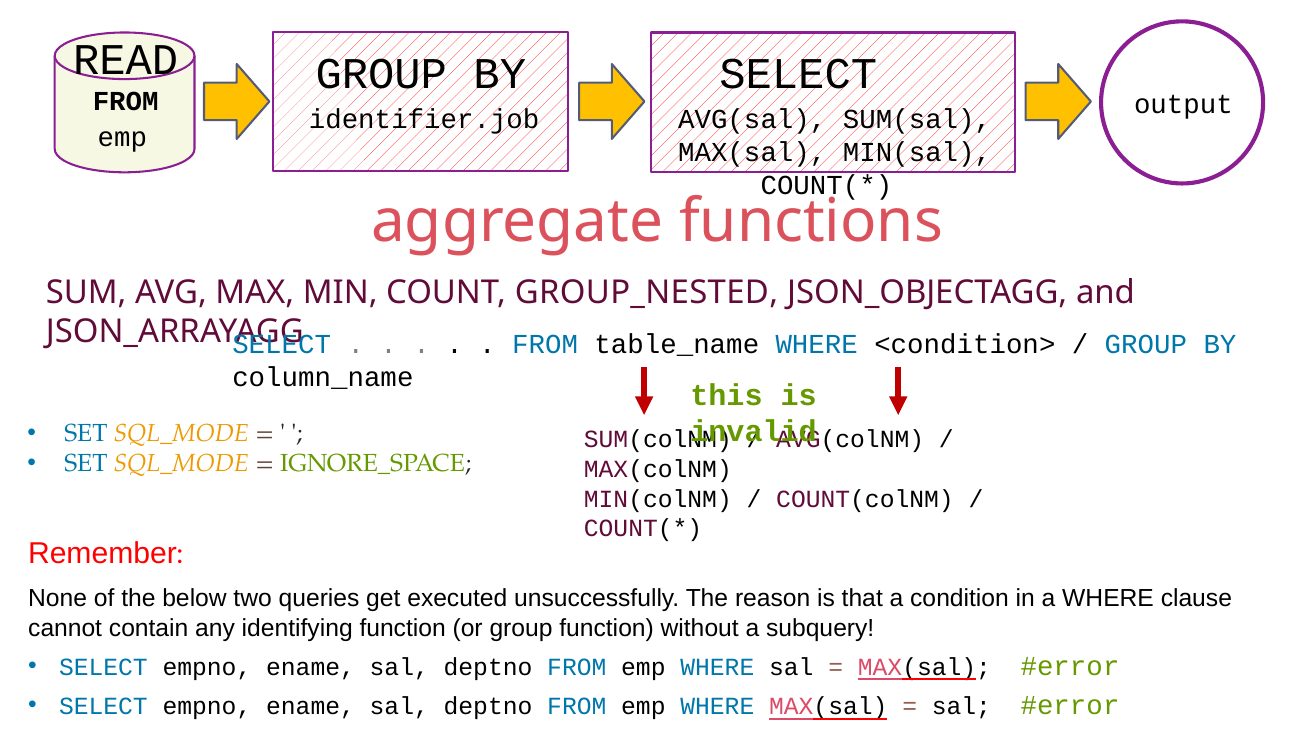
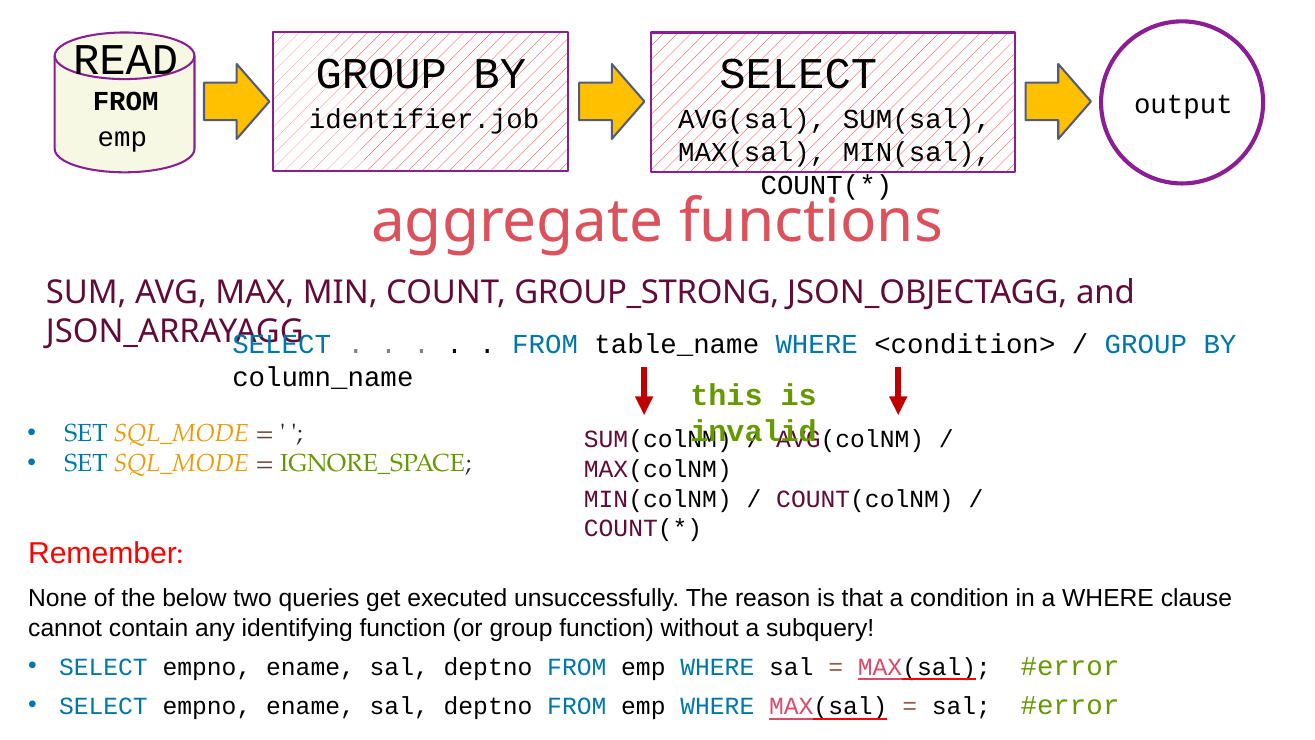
GROUP_NESTED: GROUP_NESTED -> GROUP_STRONG (647, 293)
